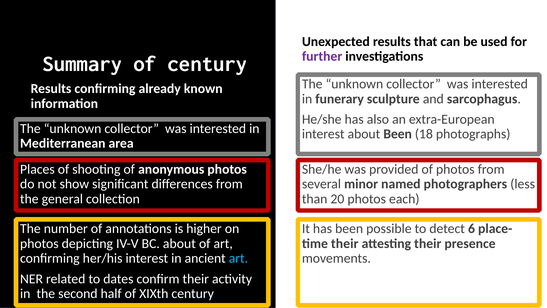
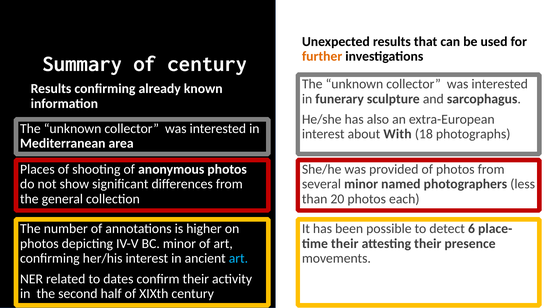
further colour: purple -> orange (322, 56)
about Been: Been -> With (397, 134)
BC about: about -> minor (179, 243)
